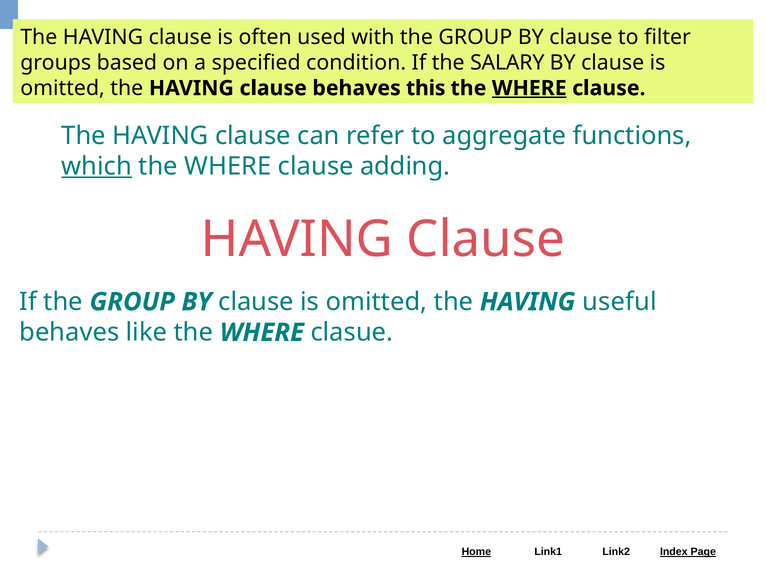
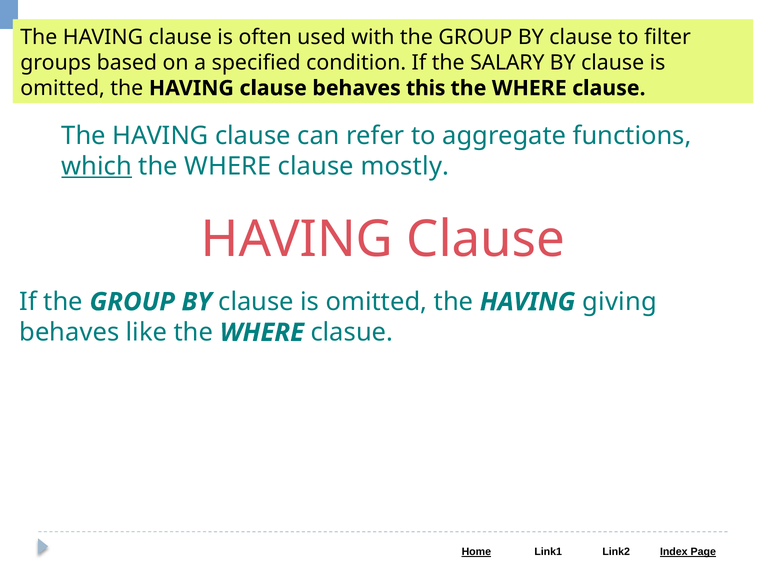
WHERE underline: present -> none (529, 88)
adding: adding -> mostly (405, 166)
useful: useful -> giving (620, 302)
